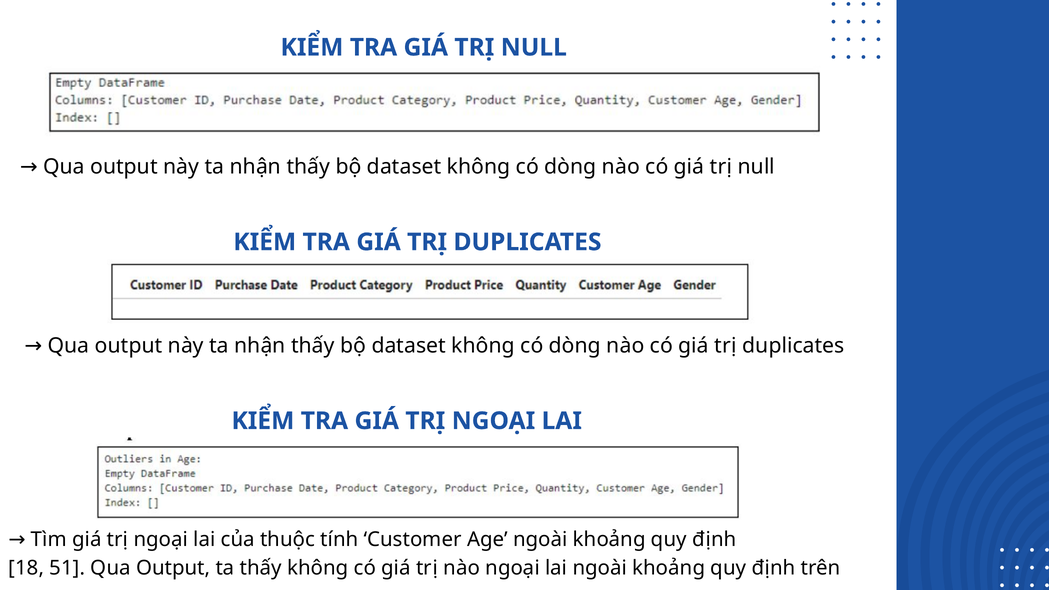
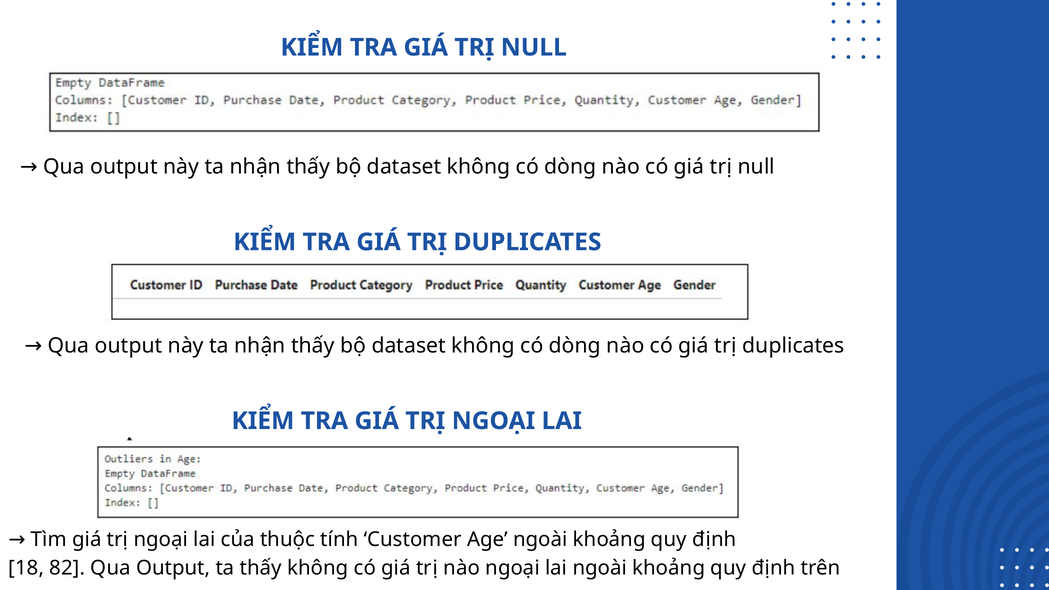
51: 51 -> 82 (67, 568)
